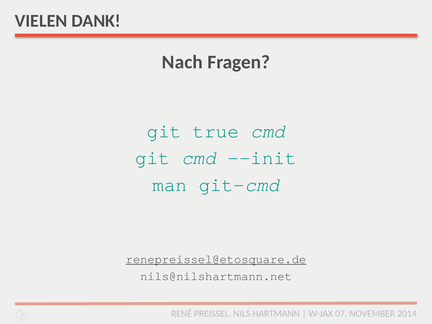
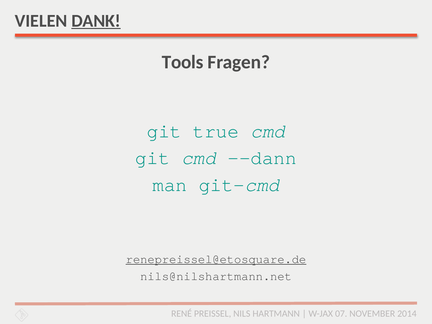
DANK underline: none -> present (96, 21)
Nach: Nach -> Tools (183, 62)
--init: --init -> --dann (262, 158)
